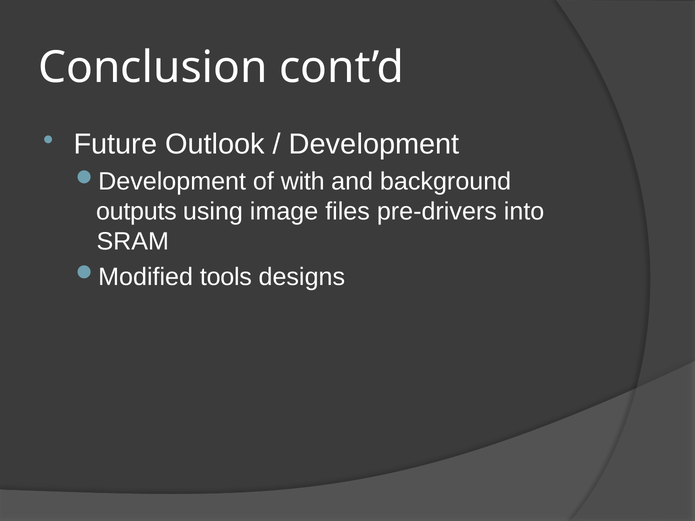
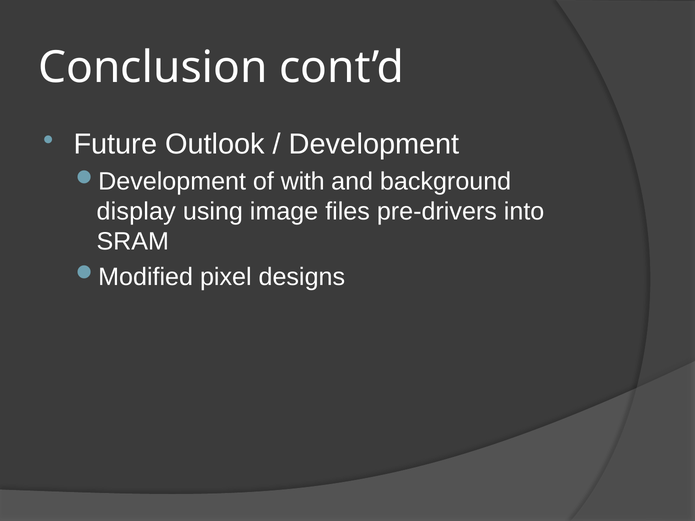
outputs: outputs -> display (136, 212)
tools: tools -> pixel (226, 277)
